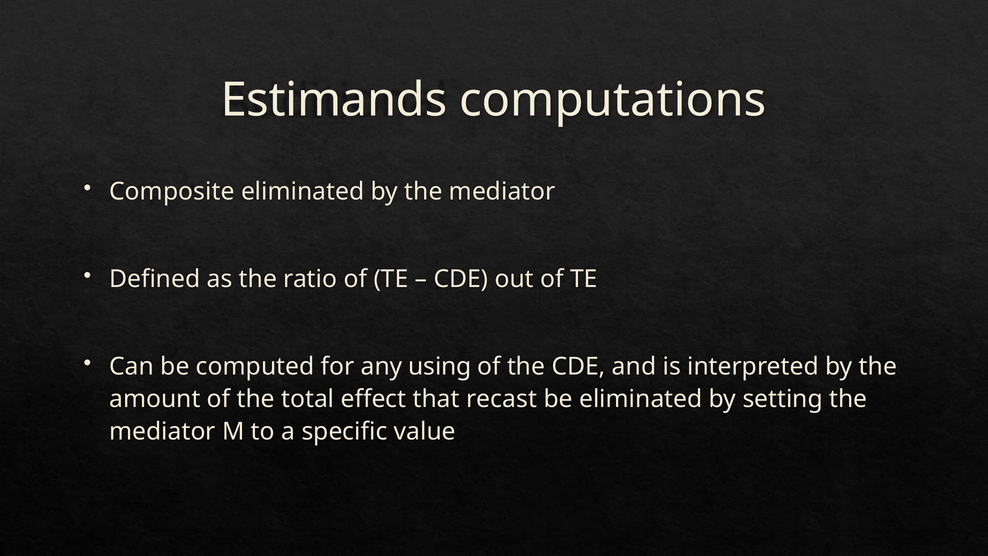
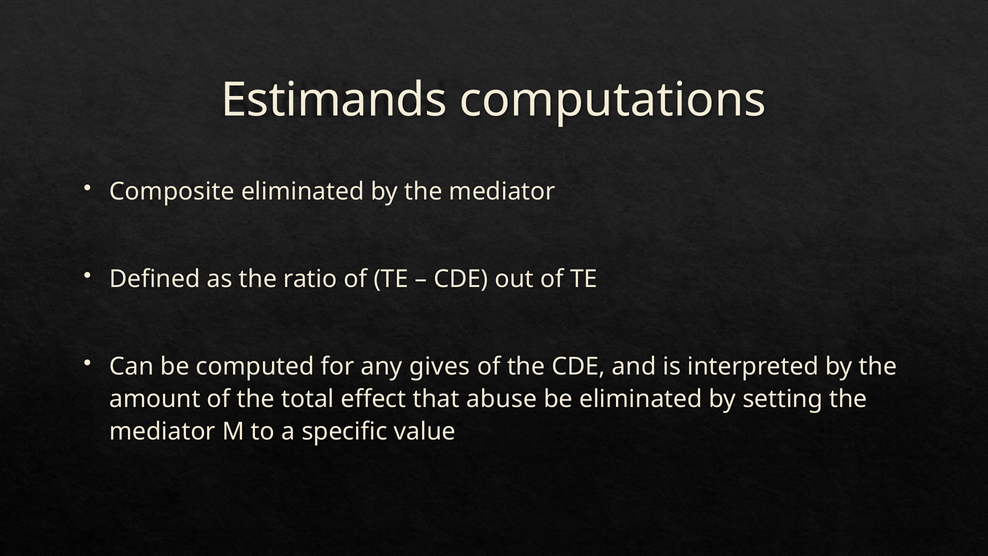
using: using -> gives (440, 366)
recast: recast -> abuse (502, 399)
